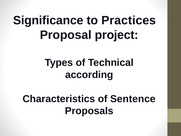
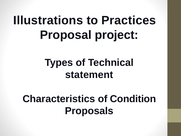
Significance: Significance -> Illustrations (48, 20)
according: according -> statement (89, 75)
Sentence: Sentence -> Condition (133, 99)
